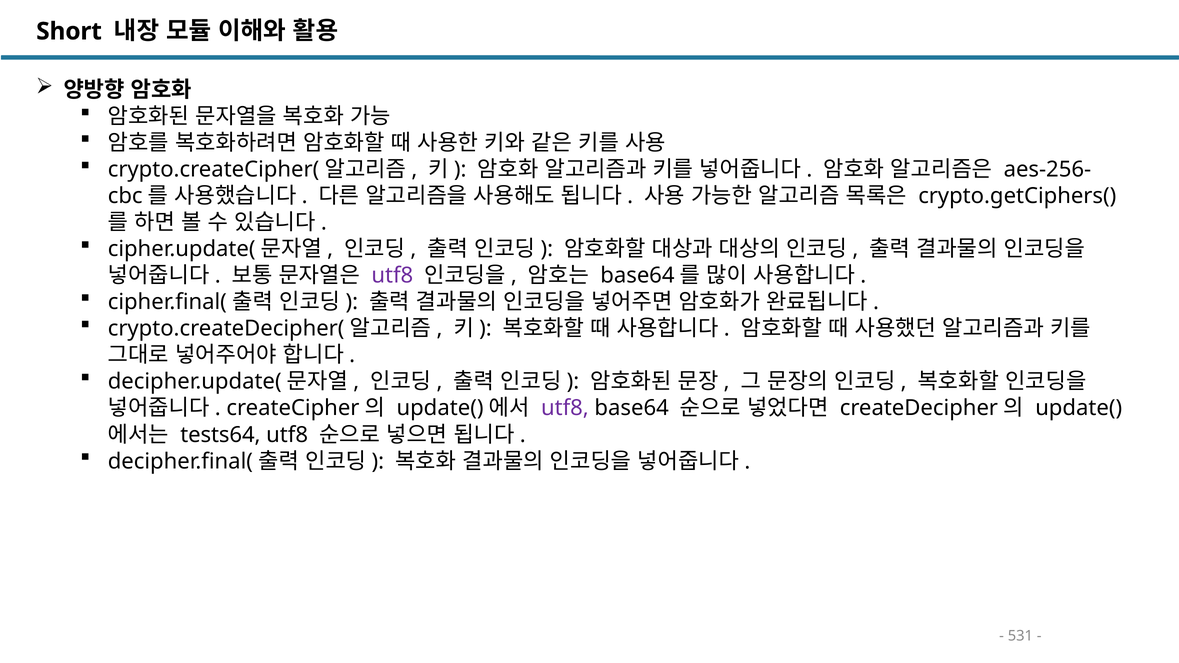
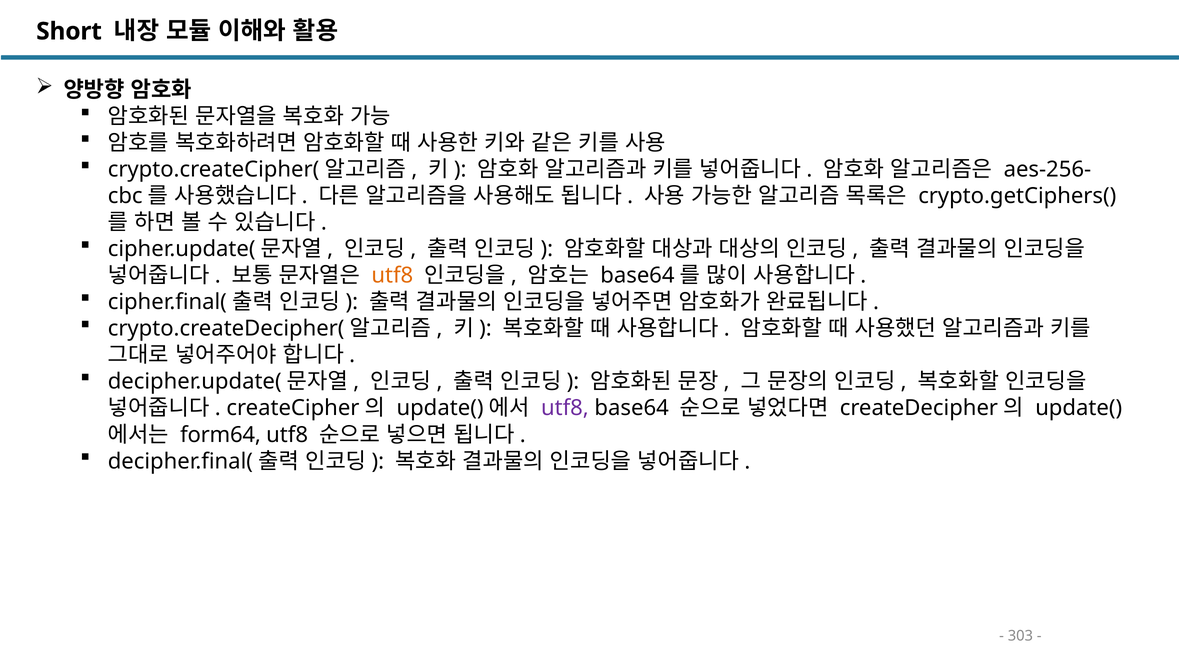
utf8 colour: purple -> orange (392, 276)
tests64: tests64 -> form64 (220, 435)
531: 531 -> 303 (1020, 636)
